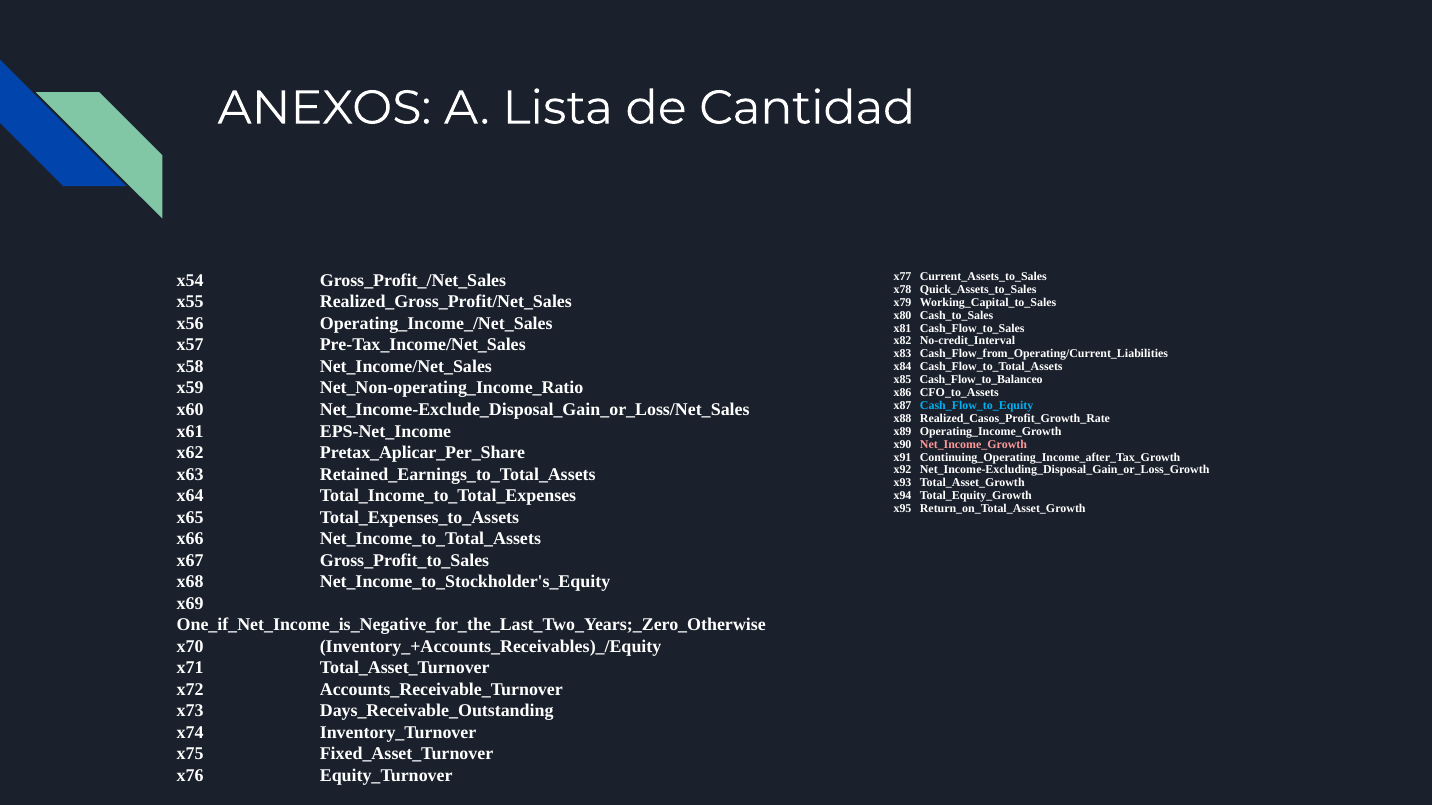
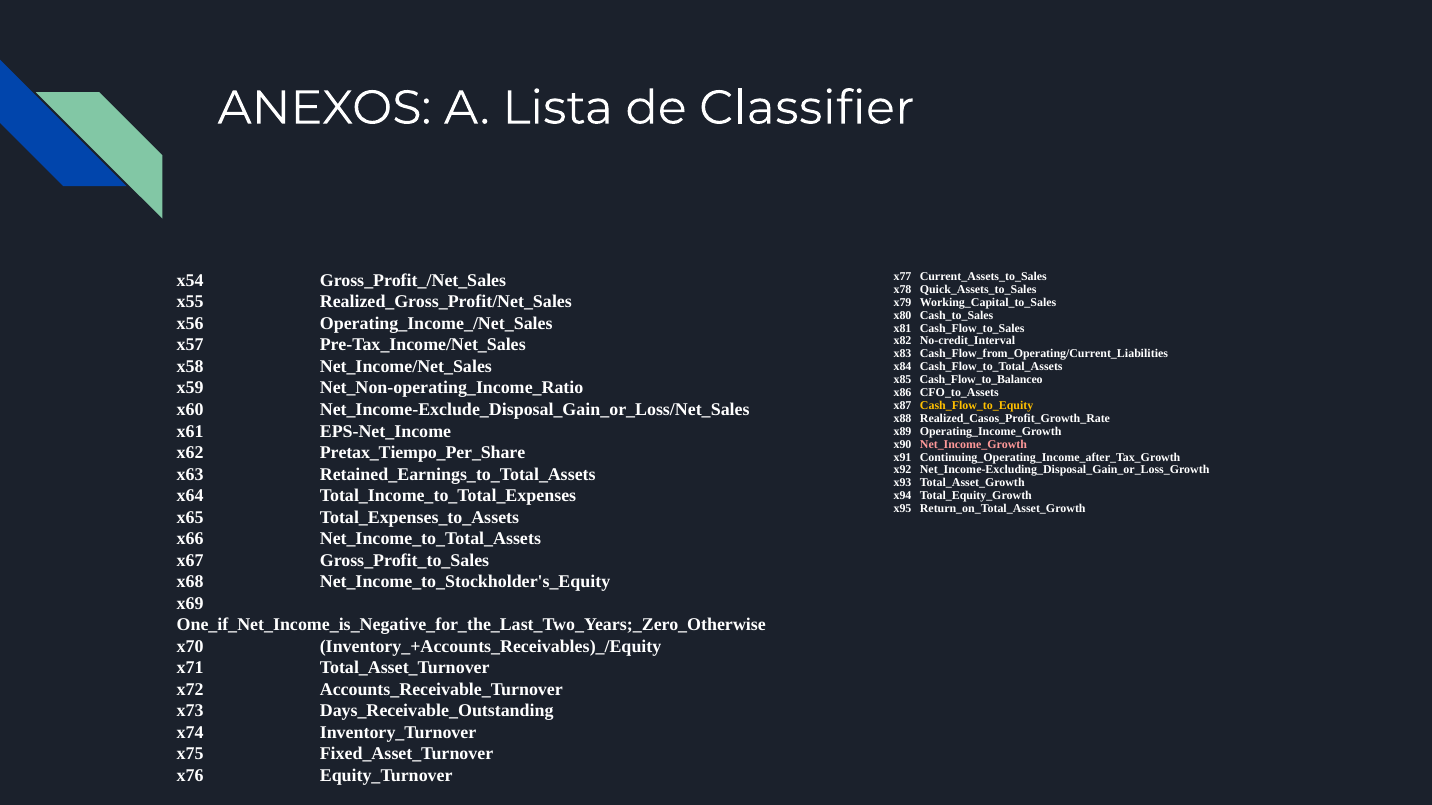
Cantidad: Cantidad -> Classifier (807, 108)
Cash_Flow_to_Equity colour: light blue -> yellow (977, 406)
Pretax_Aplicar_Per_Share: Pretax_Aplicar_Per_Share -> Pretax_Tiempo_Per_Share (423, 453)
